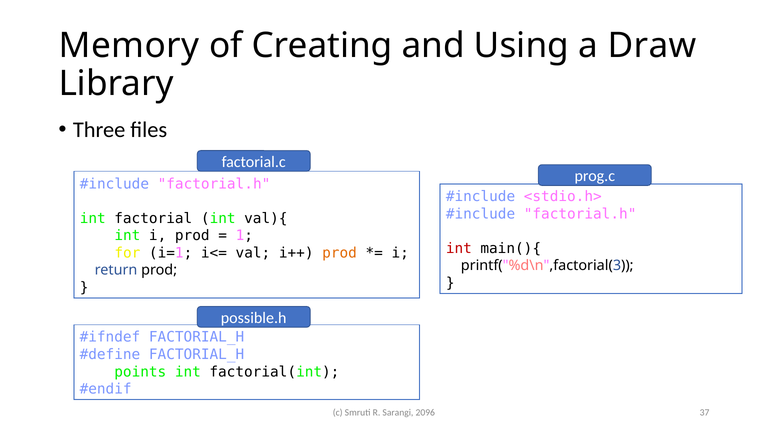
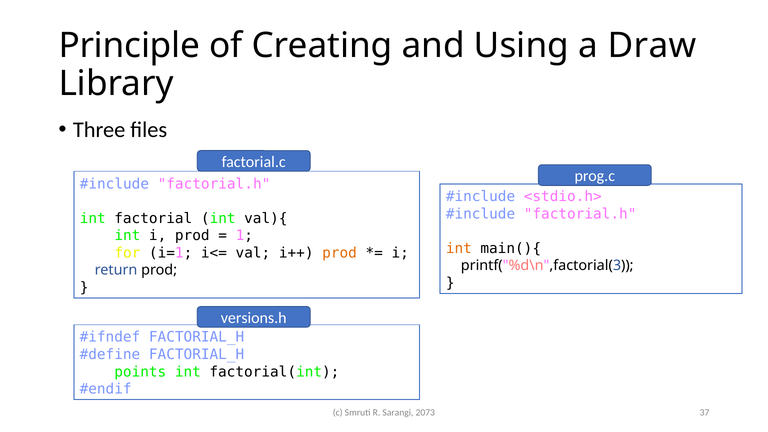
Memory: Memory -> Principle (129, 46)
int colour: red -> orange (459, 248)
possible.h: possible.h -> versions.h (254, 318)
2096: 2096 -> 2073 (425, 412)
